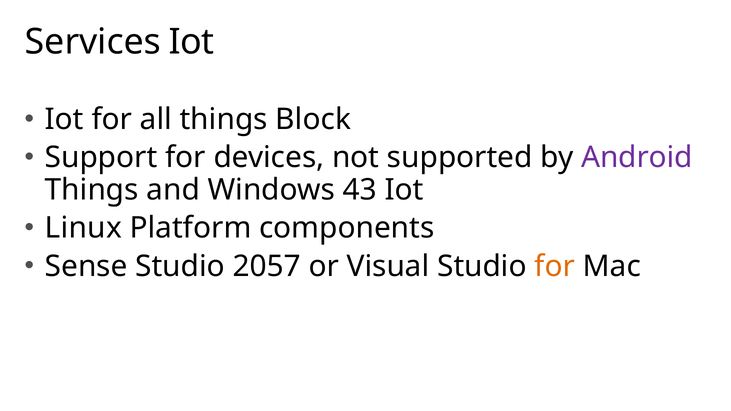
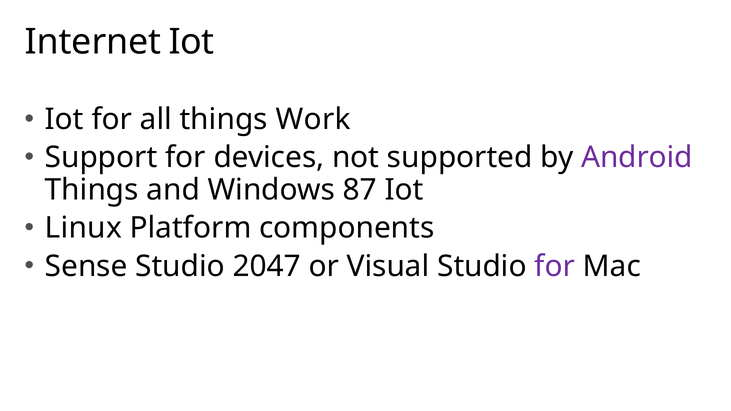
Services: Services -> Internet (93, 42)
Block: Block -> Work (313, 119)
43: 43 -> 87 (360, 190)
2057: 2057 -> 2047 (267, 266)
for colour: orange -> purple (555, 266)
